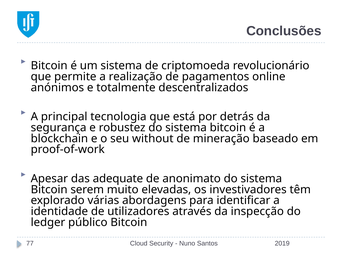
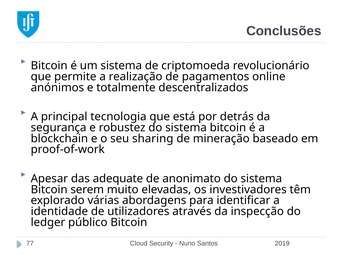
without: without -> sharing (153, 139)
